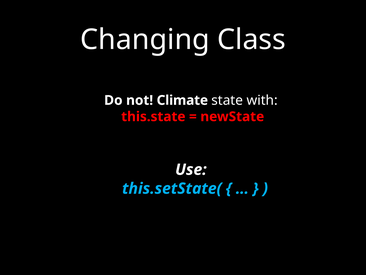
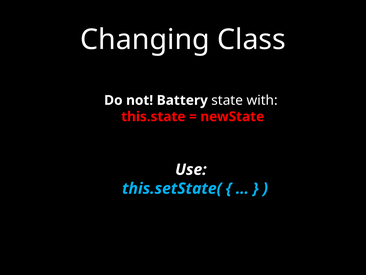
Climate: Climate -> Battery (182, 100)
